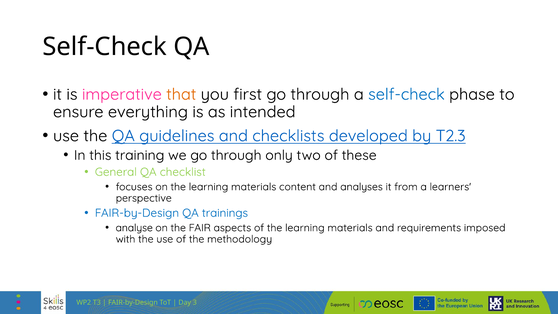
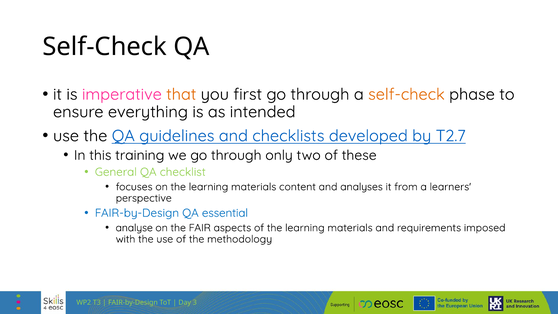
self-check colour: blue -> orange (406, 94)
T2.3: T2.3 -> T2.7 (451, 136)
trainings: trainings -> essential (225, 213)
